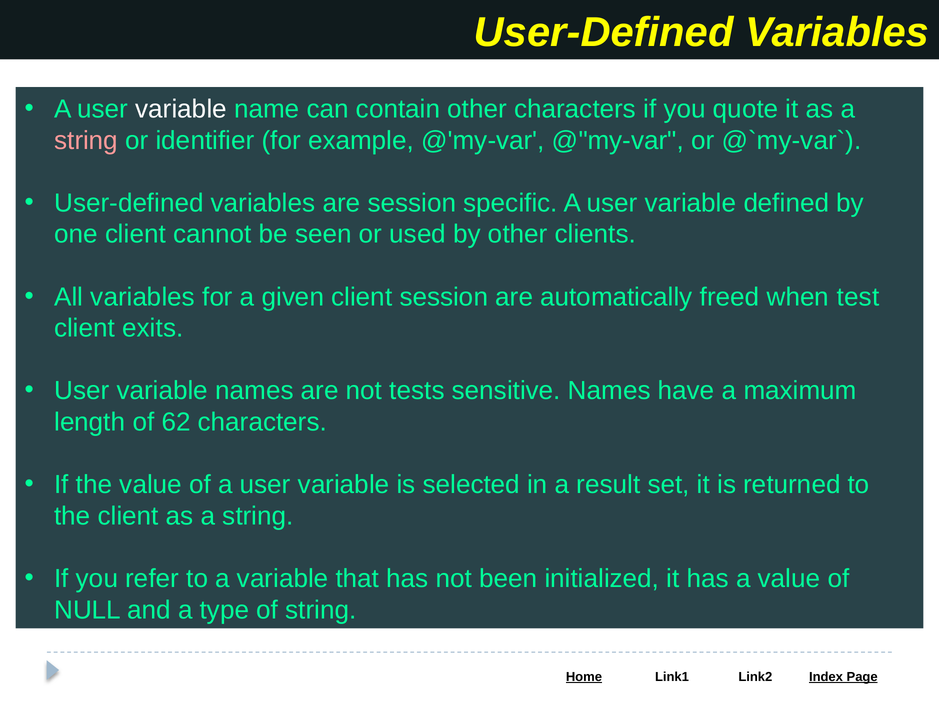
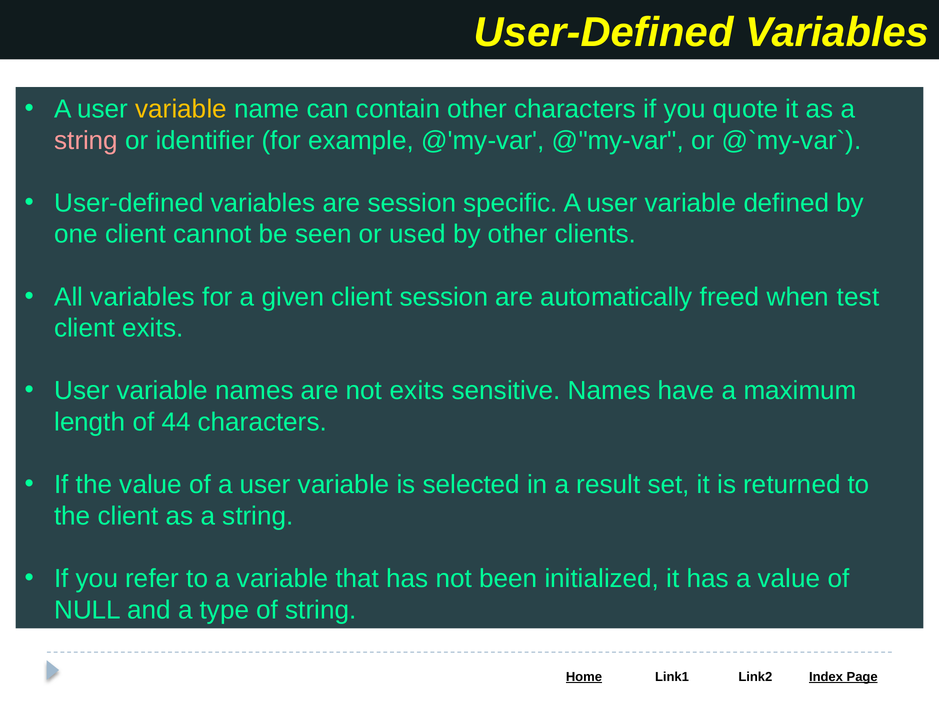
variable colour: white -> yellow (181, 109)
not tests: tests -> exits (417, 391)
62: 62 -> 44 (176, 422)
